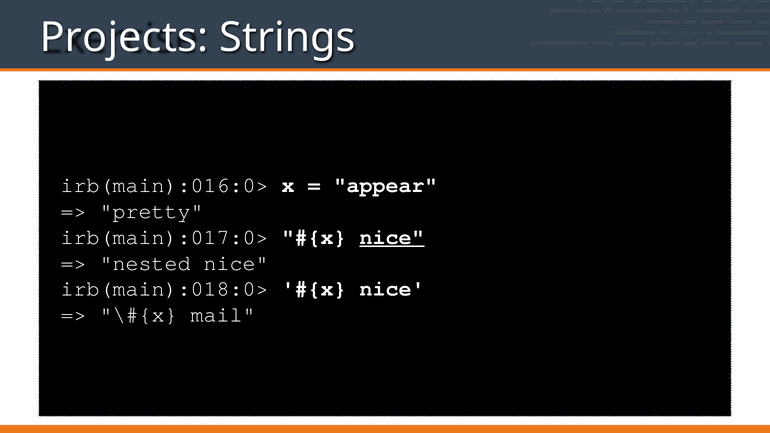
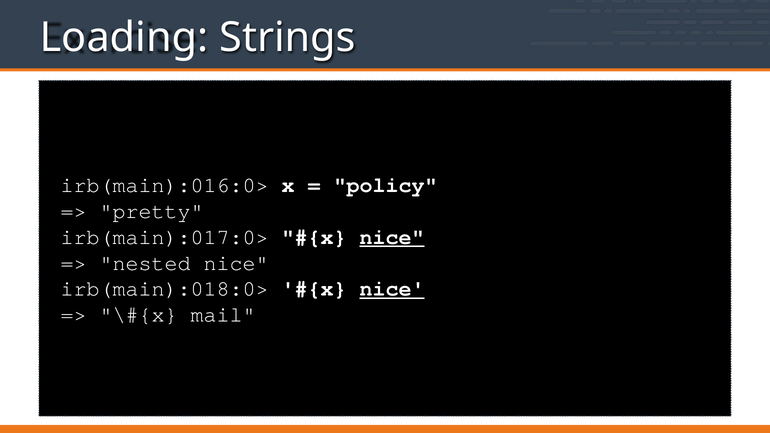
Projects: Projects -> Loading (124, 38)
appear: appear -> policy (386, 185)
nice underline: none -> present (392, 289)
